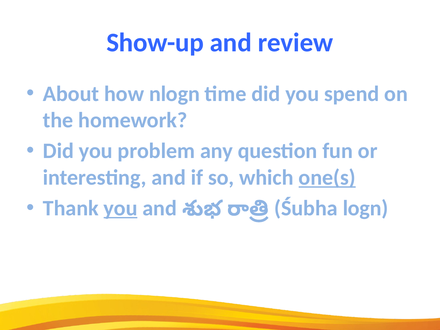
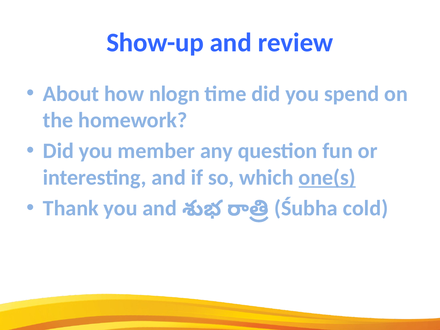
problem: problem -> member (156, 151)
you underline: present -> none (121, 208)
logn: logn -> cold (365, 208)
